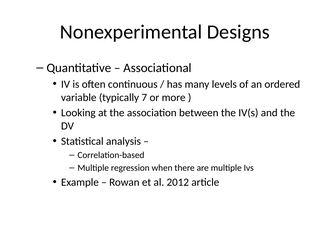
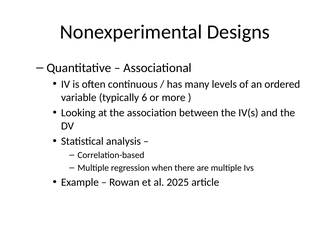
7: 7 -> 6 (144, 98)
2012: 2012 -> 2025 (178, 183)
